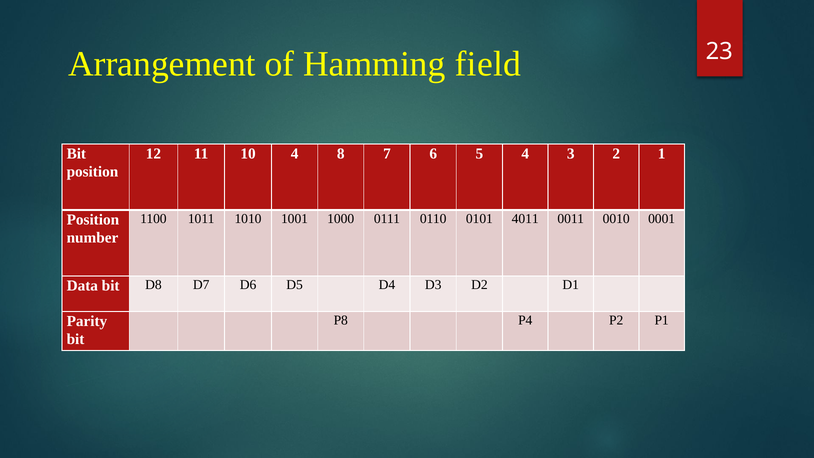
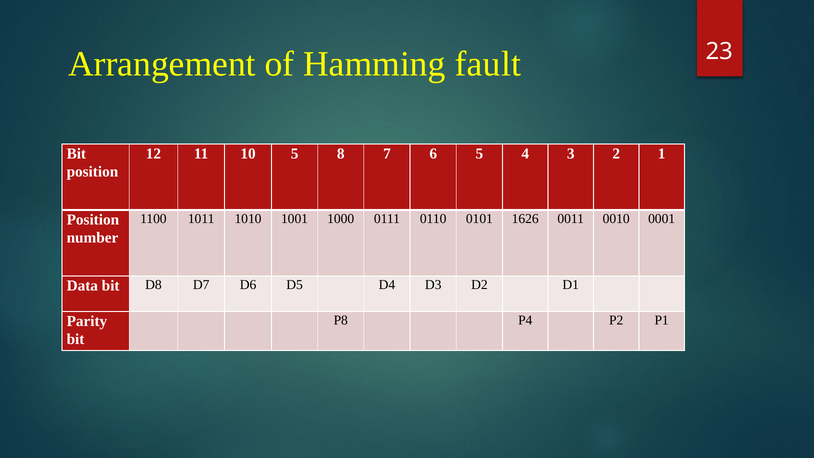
field: field -> fault (488, 64)
10 4: 4 -> 5 (295, 154)
4011: 4011 -> 1626 (525, 219)
